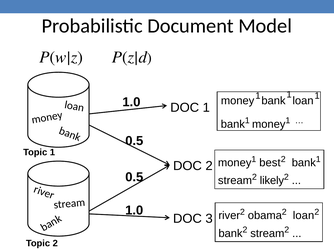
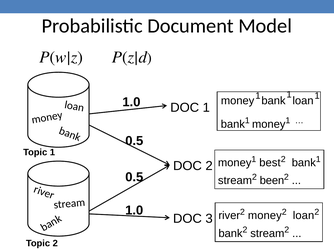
likely: likely -> been (272, 181)
2 obama: obama -> money (265, 216)
